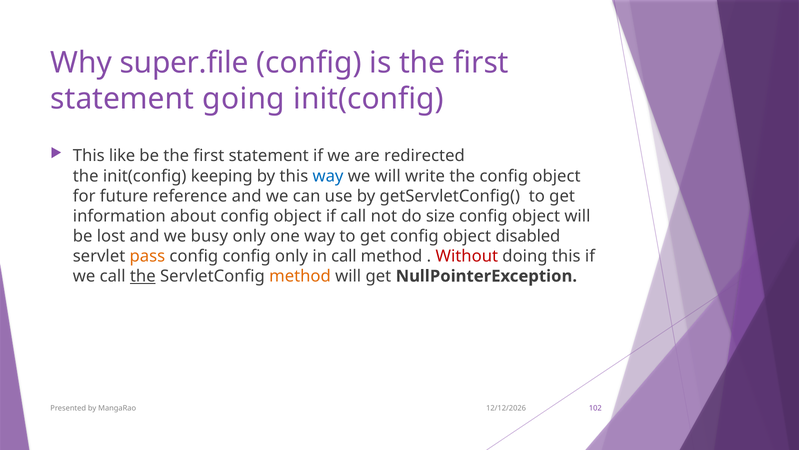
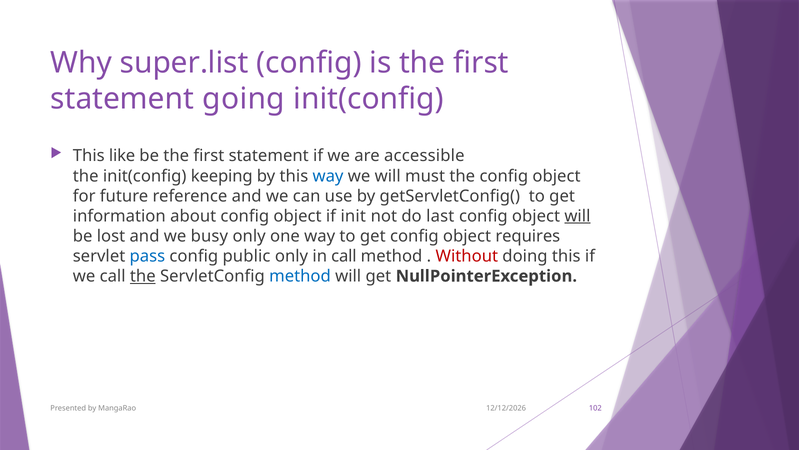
super.file: super.file -> super.list (184, 63)
redirected: redirected -> accessible (424, 156)
write: write -> must (425, 176)
if call: call -> init (353, 216)
size: size -> last (440, 216)
will underline: none -> present (577, 216)
disabled: disabled -> requires (528, 236)
pass colour: orange -> blue (147, 256)
config config: config -> public (246, 256)
method colour: orange -> blue (300, 276)
